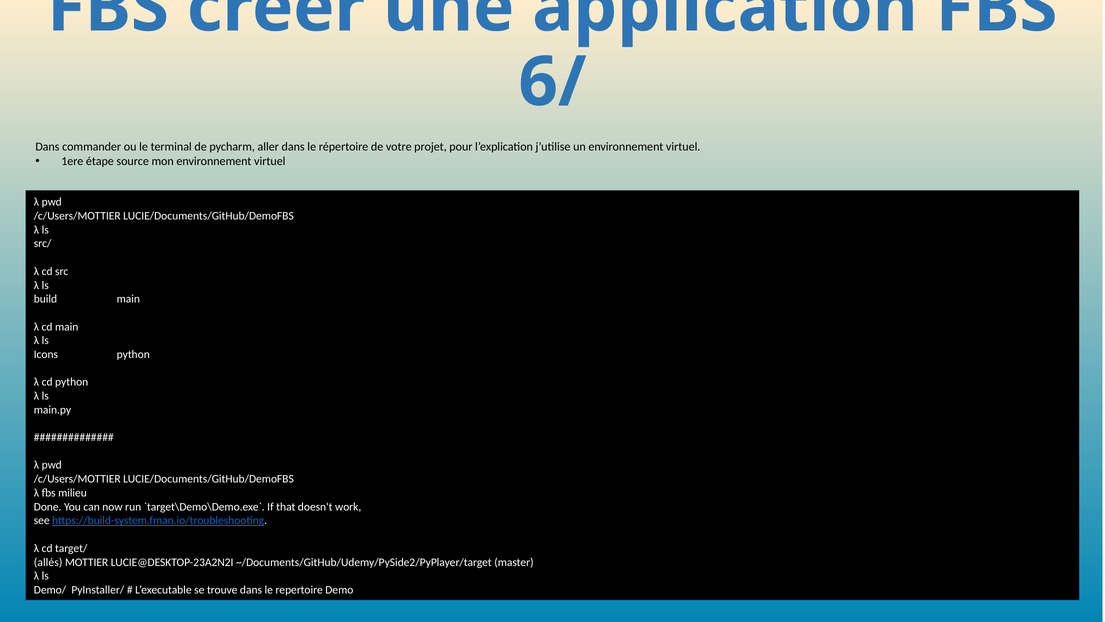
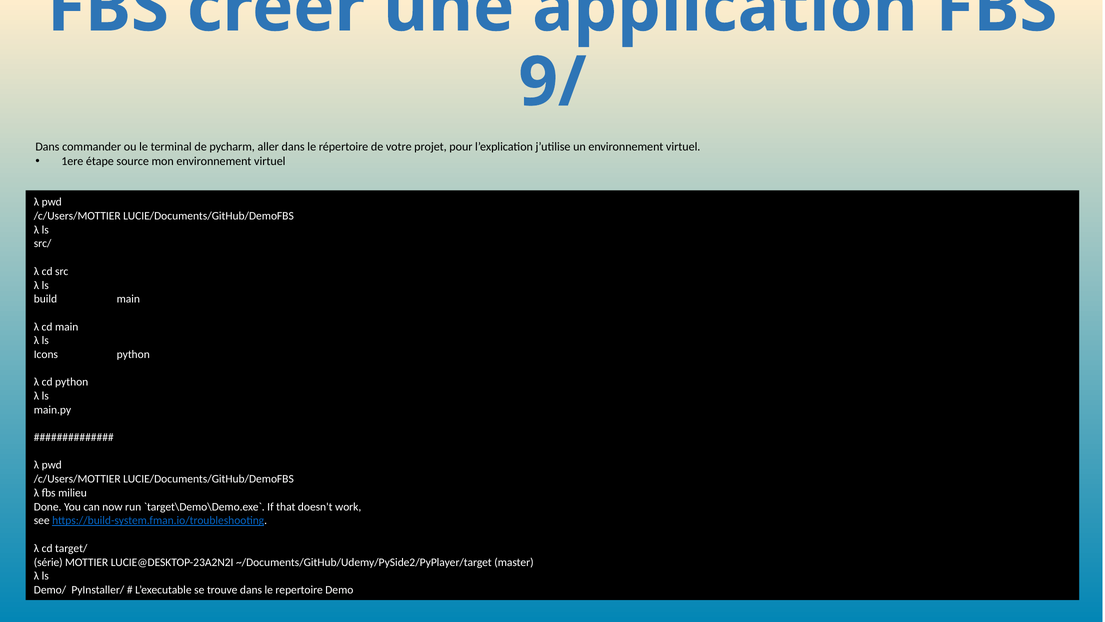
6/: 6/ -> 9/ (553, 82)
allés: allés -> série (48, 562)
